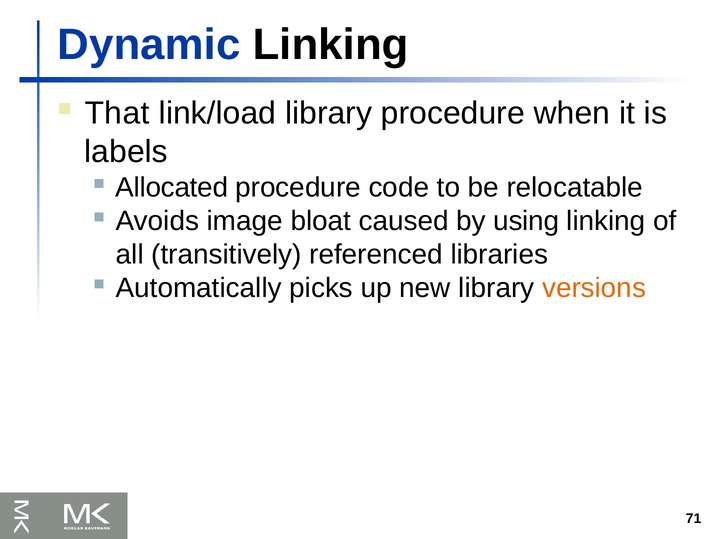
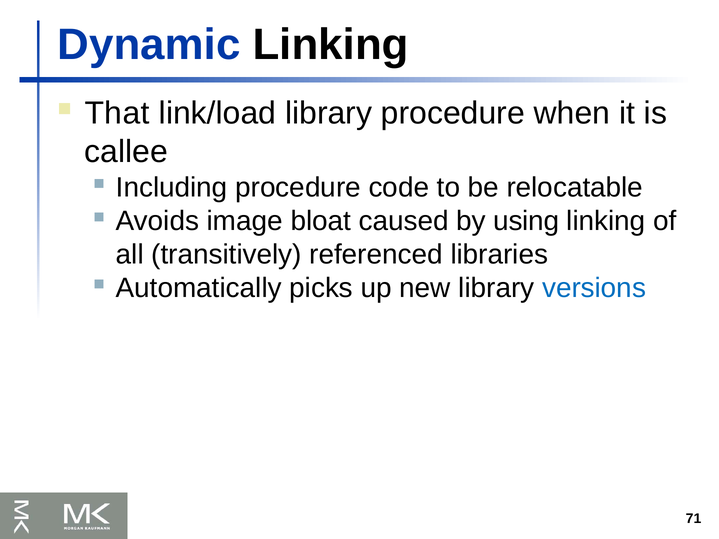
labels: labels -> callee (126, 152)
Allocated: Allocated -> Including (172, 187)
versions colour: orange -> blue (594, 288)
